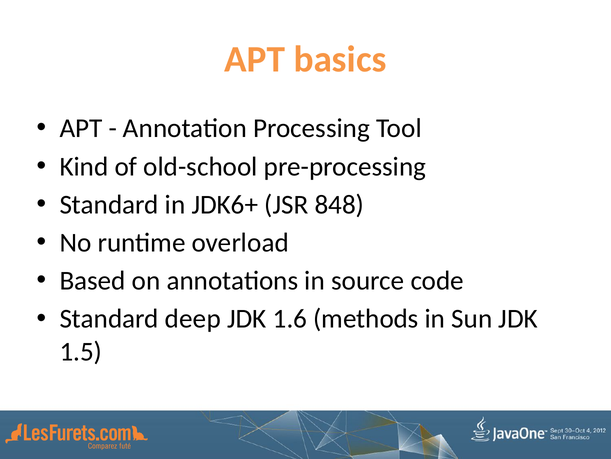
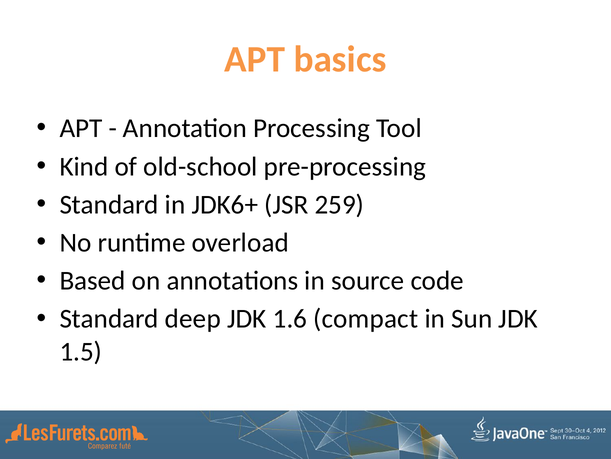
848: 848 -> 259 (339, 204)
methods: methods -> compact (366, 318)
